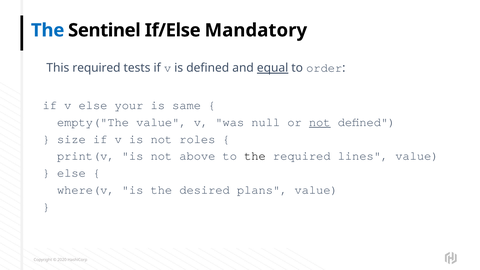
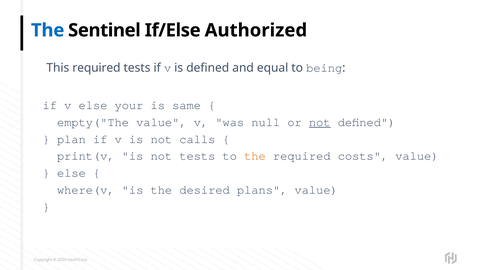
Mandatory: Mandatory -> Authorized (256, 30)
equal underline: present -> none (273, 68)
order: order -> being (324, 68)
size: size -> plan (71, 139)
roles: roles -> calls (197, 139)
not above: above -> tests (197, 156)
the colour: black -> orange (255, 156)
lines: lines -> costs (363, 156)
